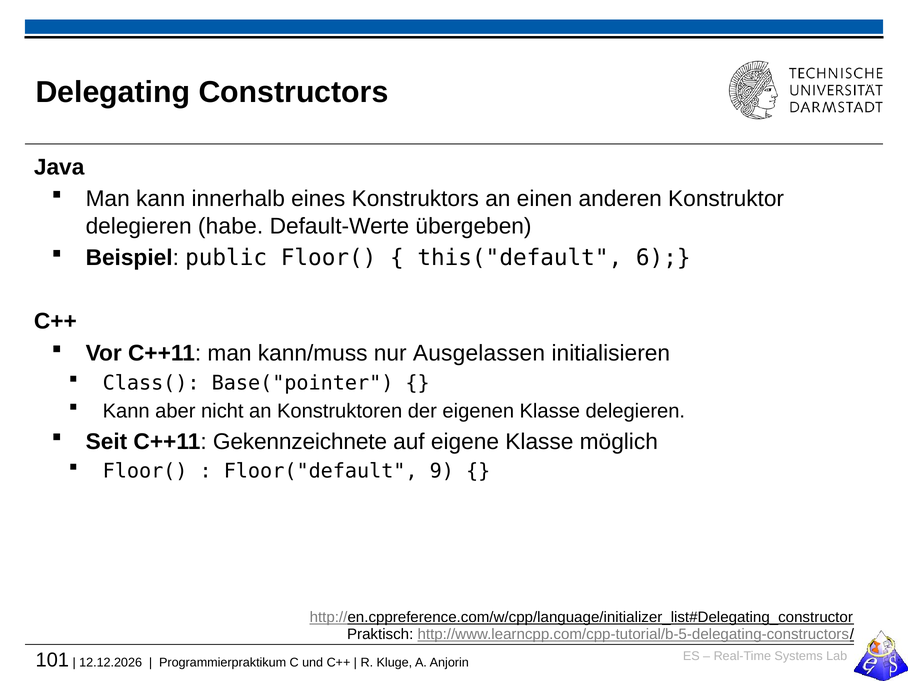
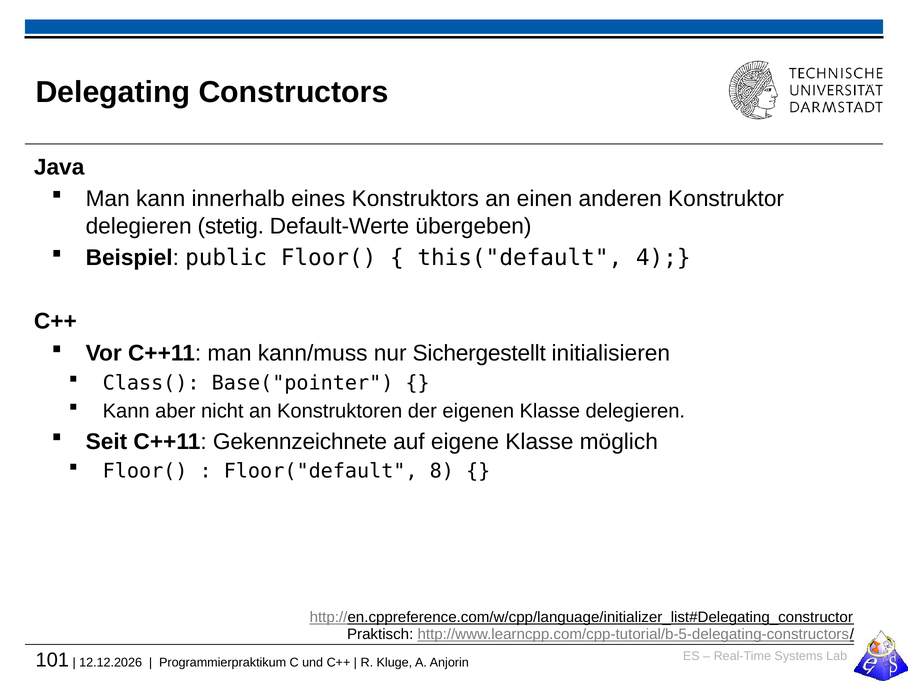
habe: habe -> stetig (231, 226)
6: 6 -> 4 (663, 258)
Ausgelassen: Ausgelassen -> Sichergestellt (479, 353)
9: 9 -> 8 (442, 471)
